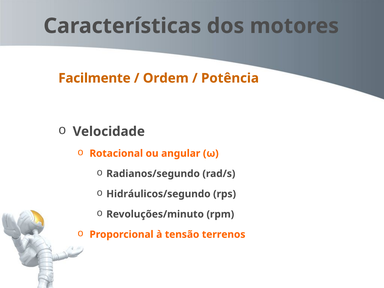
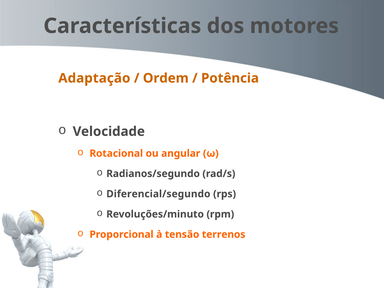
Facilmente: Facilmente -> Adaptação (94, 78)
Hidráulicos/segundo: Hidráulicos/segundo -> Diferencial/segundo (158, 194)
